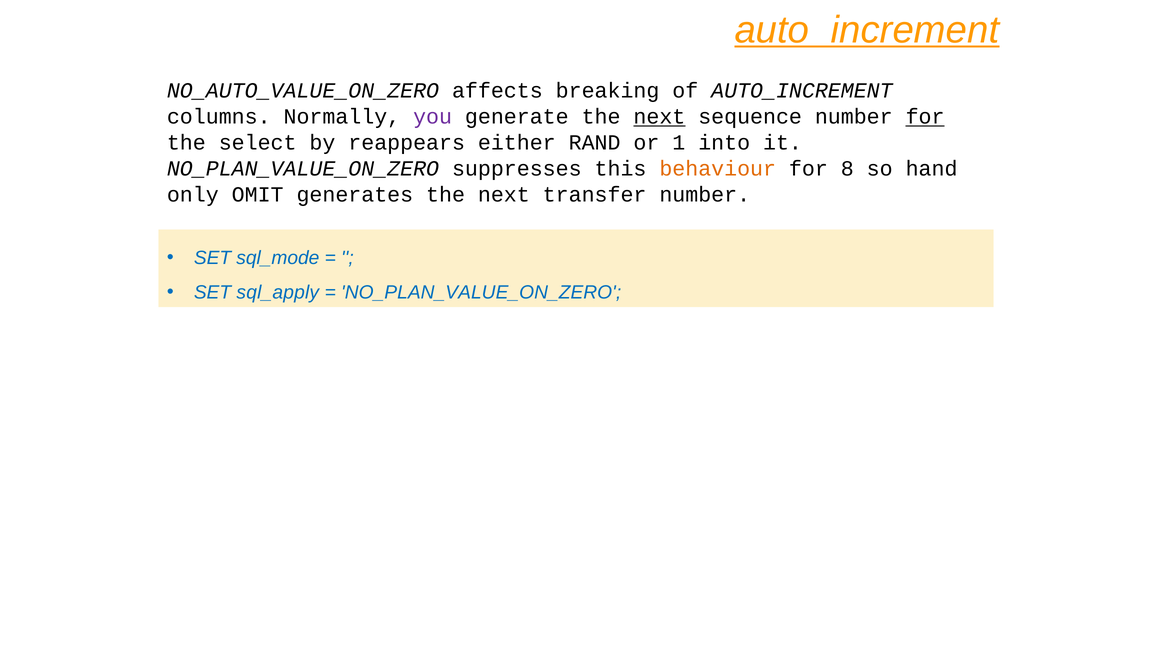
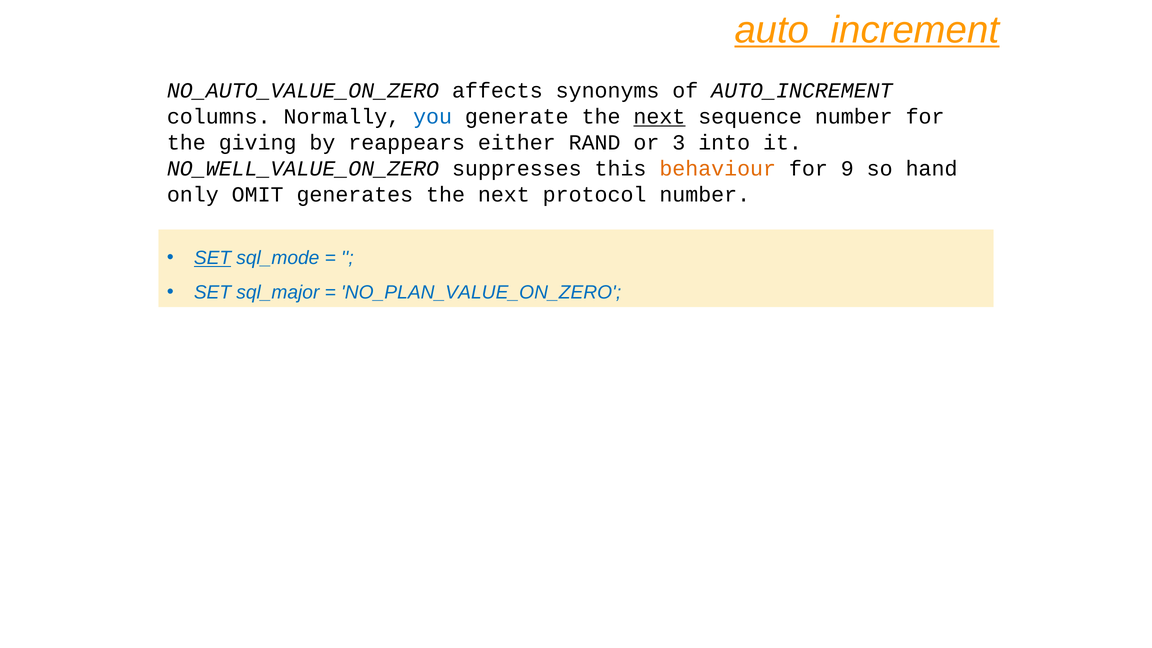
breaking: breaking -> synonyms (608, 91)
you colour: purple -> blue (433, 117)
for underline: present -> none (925, 117)
select: select -> giving (258, 143)
1: 1 -> 3 (679, 143)
NO_PLAN_VALUE_ON_ZERO: NO_PLAN_VALUE_ON_ZERO -> NO_WELL_VALUE_ON_ZERO (303, 168)
8: 8 -> 9 (847, 168)
transfer: transfer -> protocol (595, 194)
SET underline: none -> present (213, 258)
sql_apply: sql_apply -> sql_major (278, 293)
